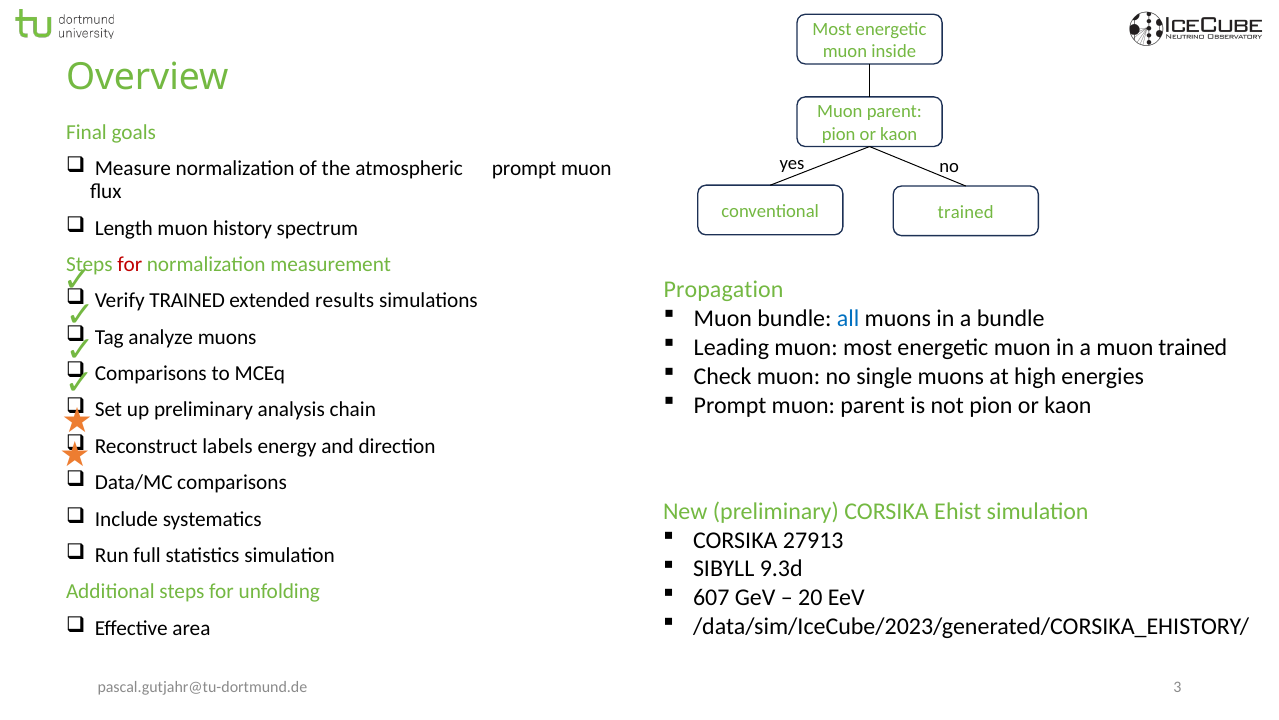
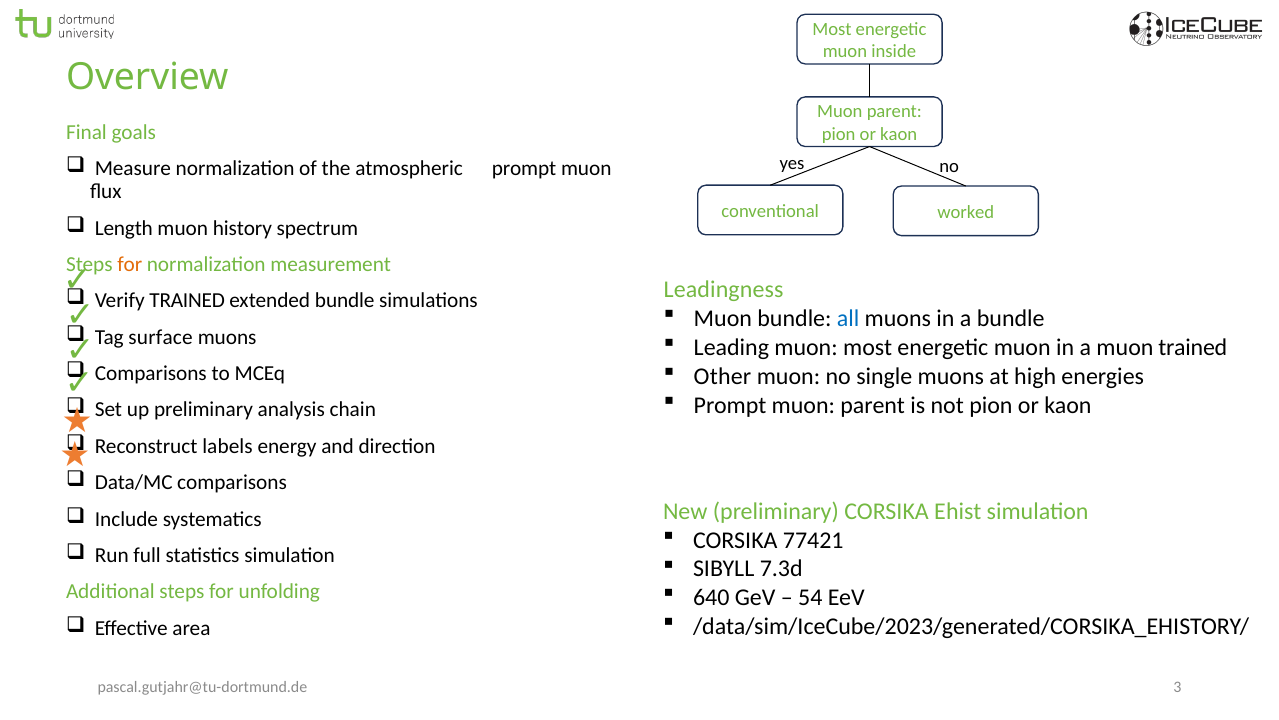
trained: trained -> worked (966, 212)
for colour: red -> orange (130, 264)
Propagation: Propagation -> Leadingness (724, 290)
extended results: results -> bundle (345, 301)
analyze: analyze -> surface (161, 337)
Check: Check -> Other (722, 376)
27913: 27913 -> 77421 (813, 540)
9.3d: 9.3d -> 7.3d (781, 569)
607: 607 -> 640 (711, 597)
20: 20 -> 54 (810, 597)
